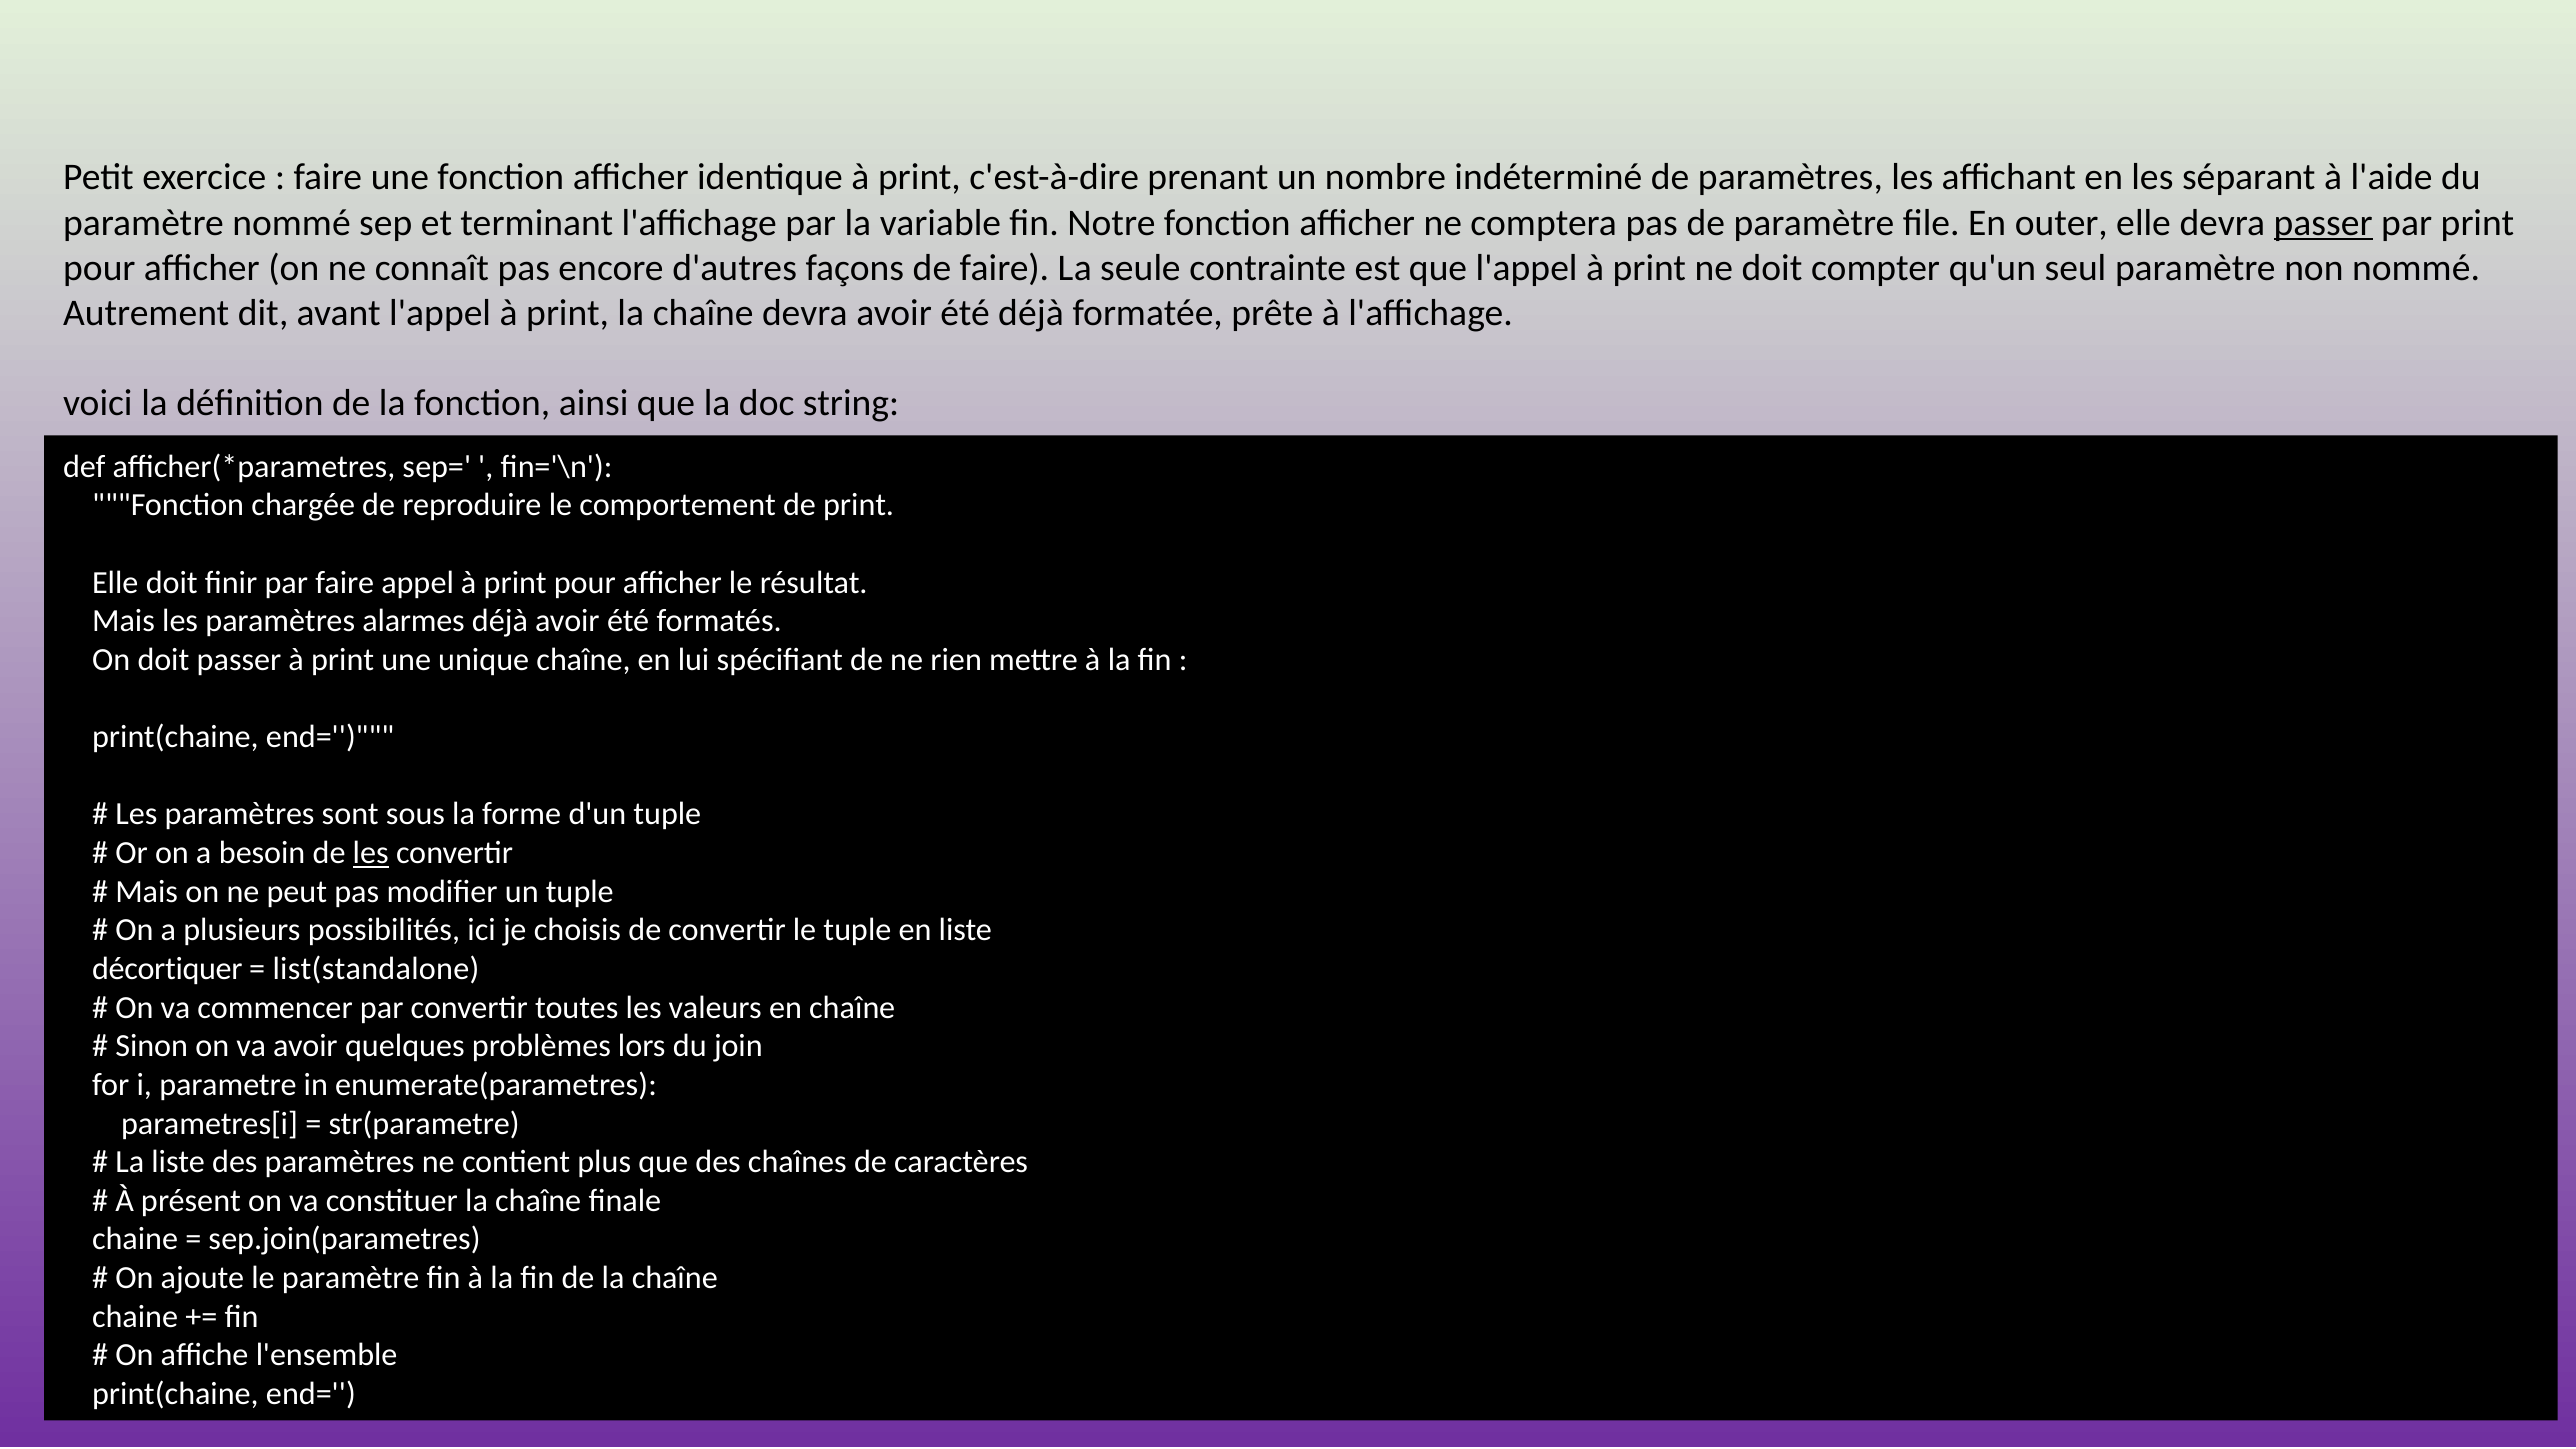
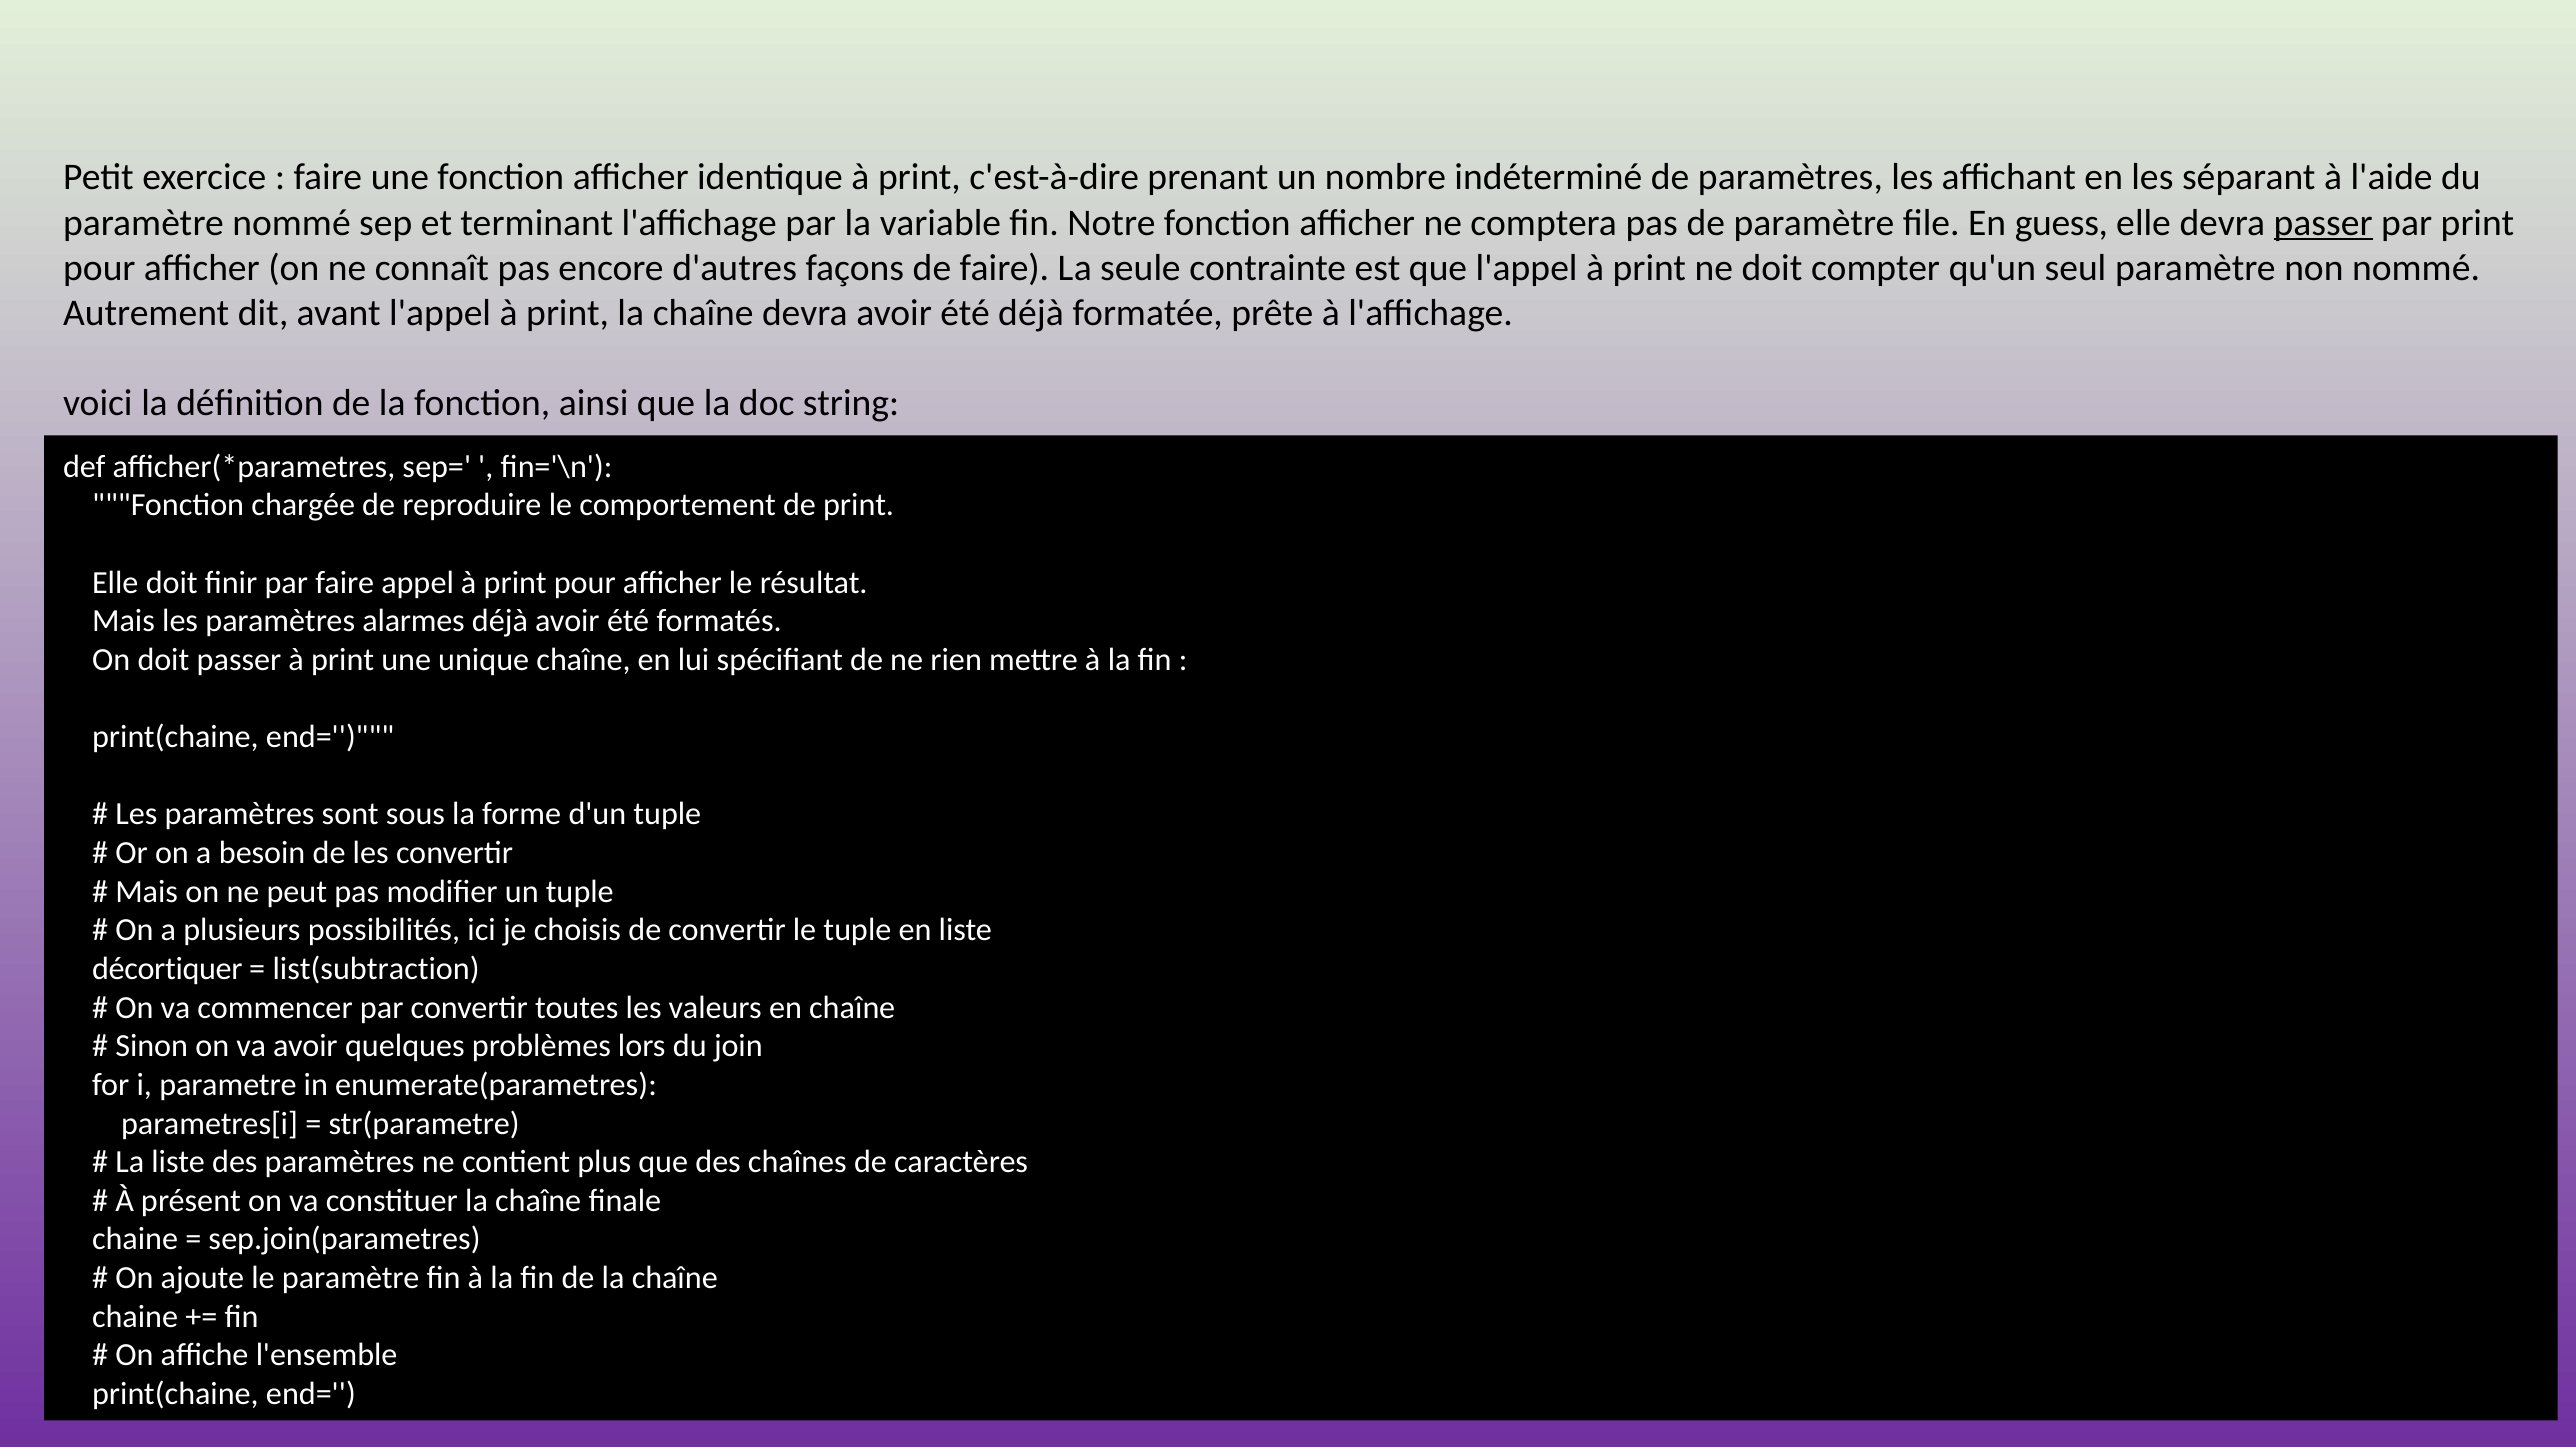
outer: outer -> guess (2061, 223)
les underline: present -> none (371, 853)
list(standalone: list(standalone -> list(subtraction (376, 969)
